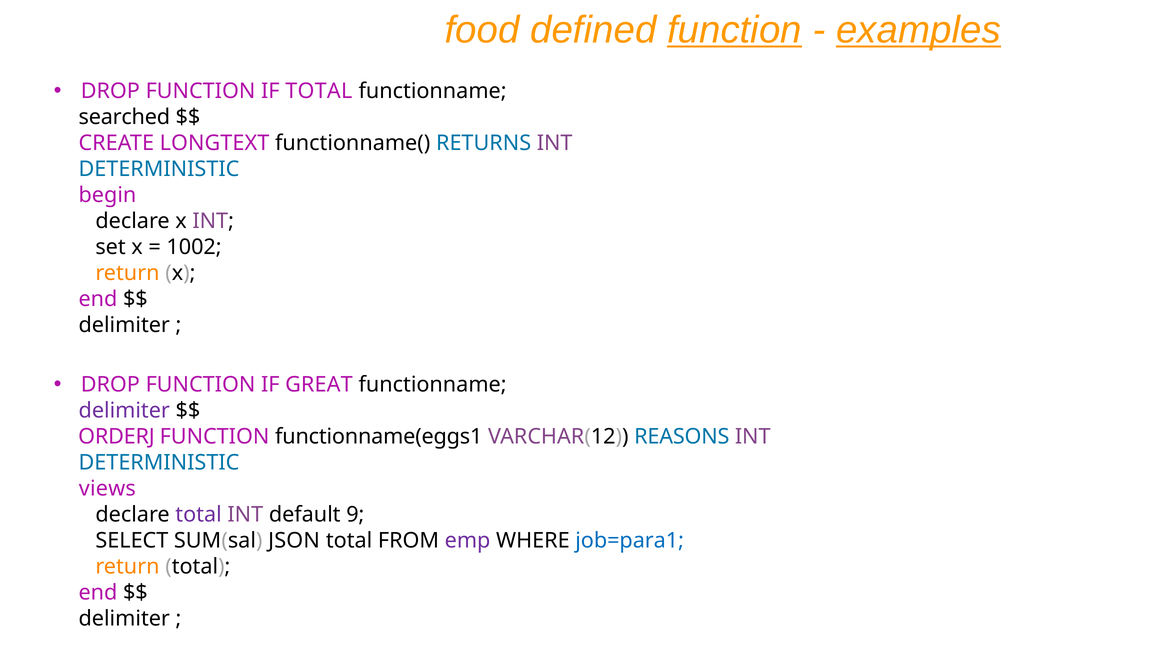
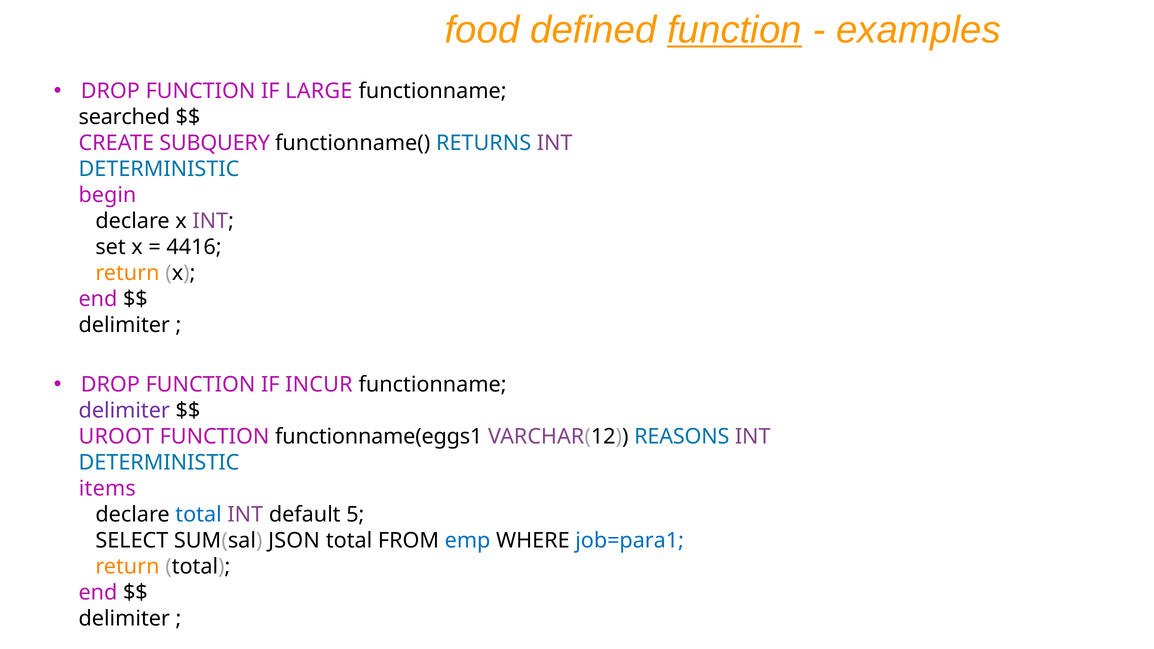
examples underline: present -> none (918, 30)
IF TOTAL: TOTAL -> LARGE (319, 91)
LONGTEXT: LONGTEXT -> SUBQUERY (215, 143)
1002: 1002 -> 4416 (194, 247)
GREAT: GREAT -> INCUR (319, 385)
ORDERJ: ORDERJ -> UROOT (116, 437)
views: views -> items (107, 489)
total colour: purple -> blue (199, 515)
9: 9 -> 5 (355, 515)
emp colour: purple -> blue (468, 541)
